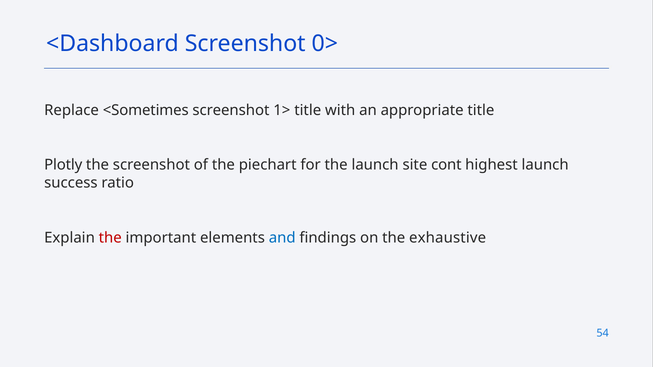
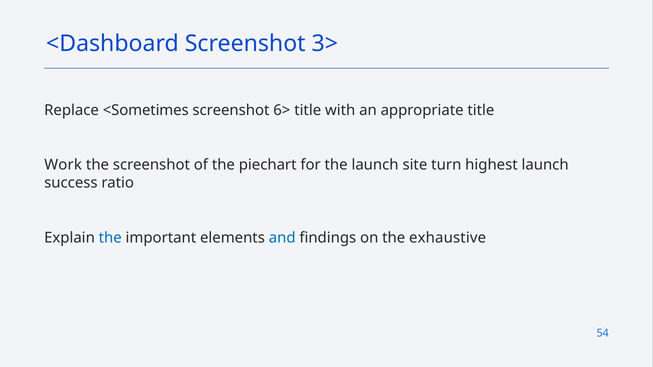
0>: 0> -> 3> (325, 44)
1>: 1> -> 6> (282, 110)
Plotly: Plotly -> Work (63, 165)
cont: cont -> turn (446, 165)
the colour: red -> blue (110, 238)
